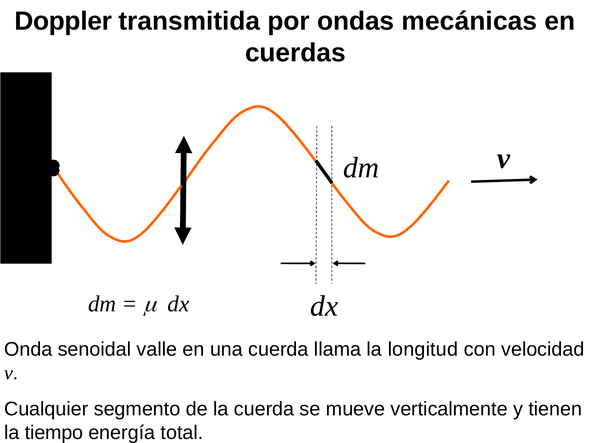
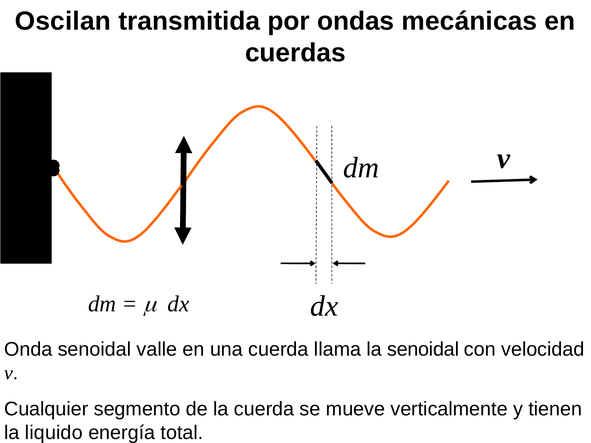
Doppler: Doppler -> Oscilan (63, 21)
la longitud: longitud -> senoidal (423, 350)
tiempo: tiempo -> liquido (54, 433)
